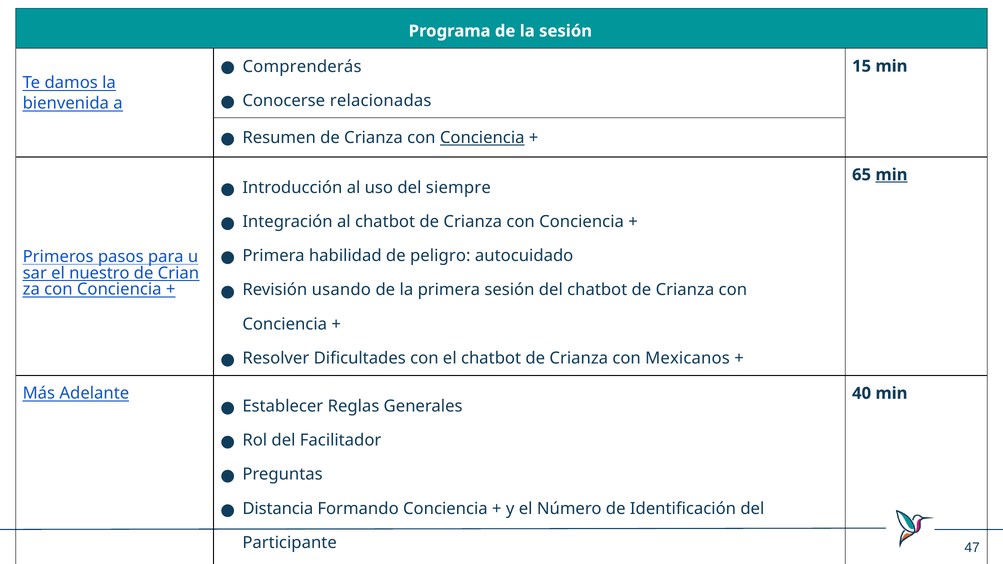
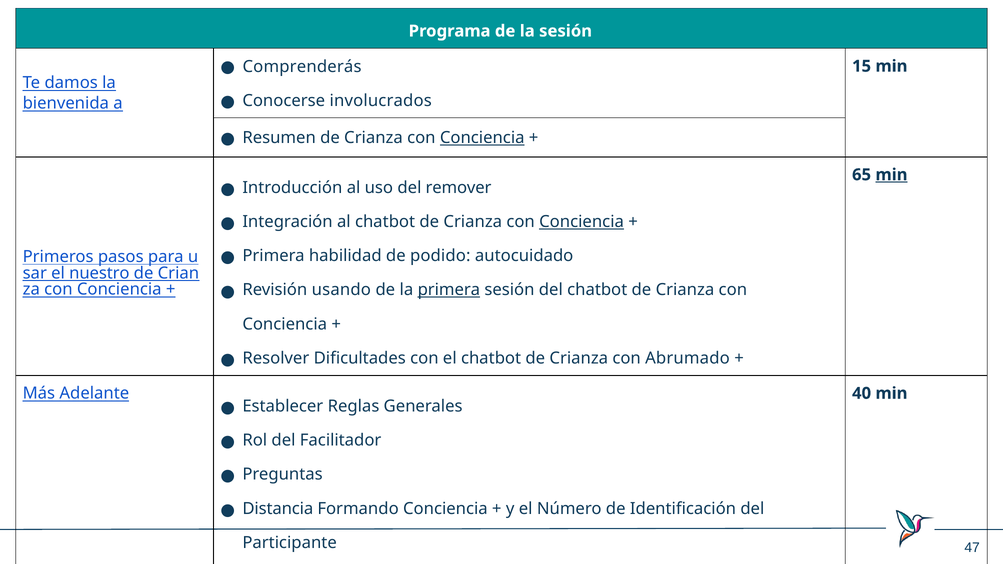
relacionadas: relacionadas -> involucrados (381, 101)
siempre: siempre -> remover (459, 188)
Conciencia underline: none -> present (582, 222)
peligro: peligro -> podido (440, 256)
primera underline: none -> present (449, 290)
Mexicanos: Mexicanos -> Abrumado (687, 358)
